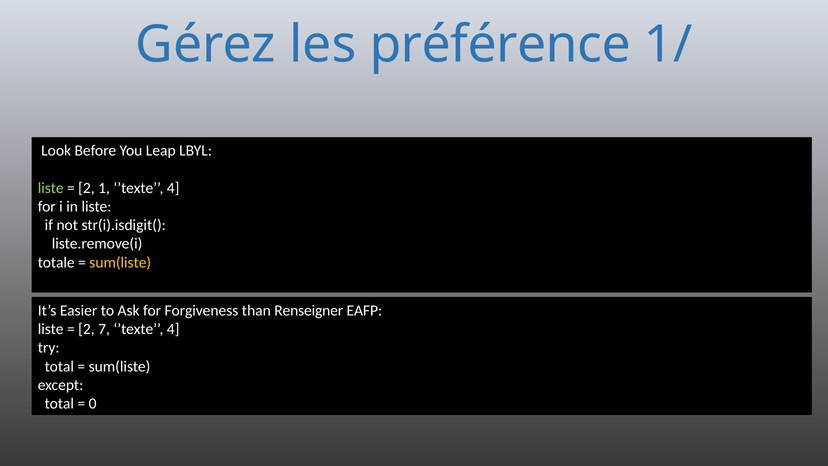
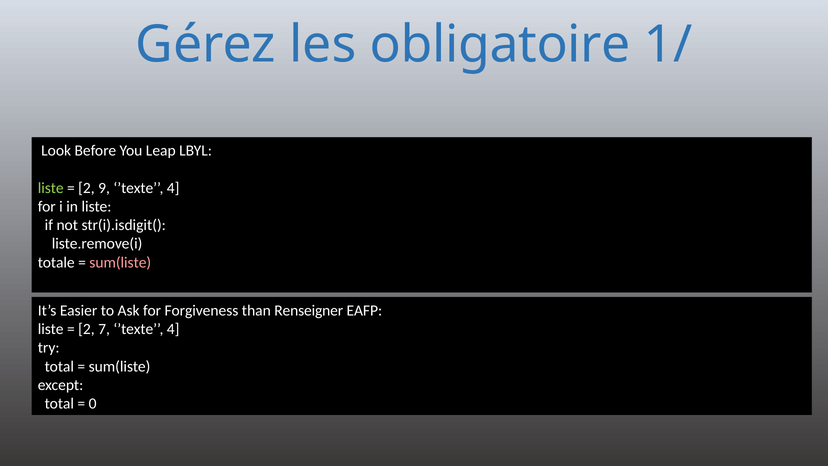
préférence: préférence -> obligatoire (500, 45)
1: 1 -> 9 (104, 188)
sum(liste colour: yellow -> pink (120, 262)
